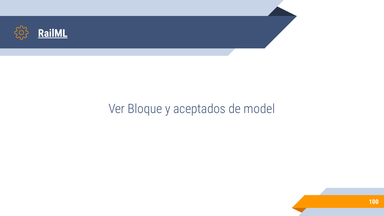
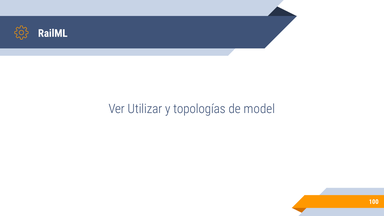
RailML underline: present -> none (53, 33)
Bloque: Bloque -> Utilizar (145, 109)
aceptados: aceptados -> topologías (200, 109)
